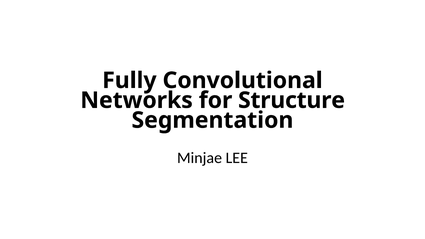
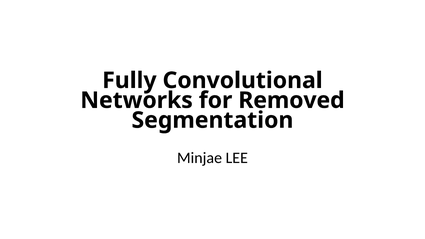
Structure: Structure -> Removed (291, 100)
